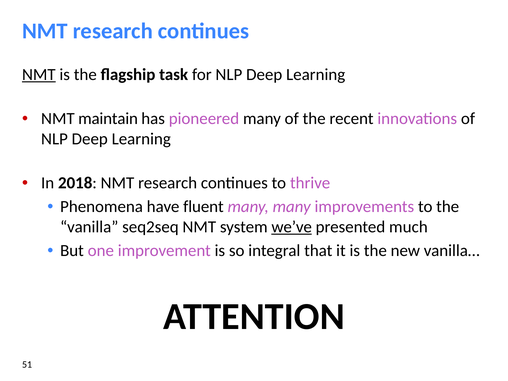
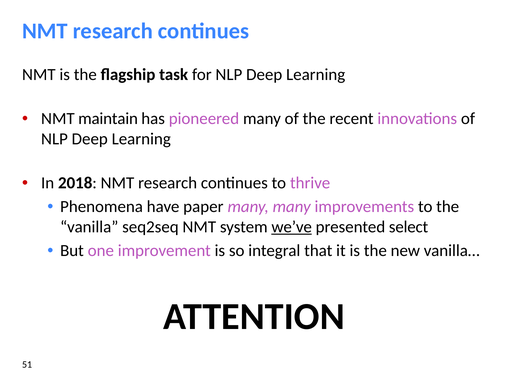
NMT underline: present -> none (39, 75)
fluent: fluent -> paper (203, 207)
much: much -> select (409, 227)
